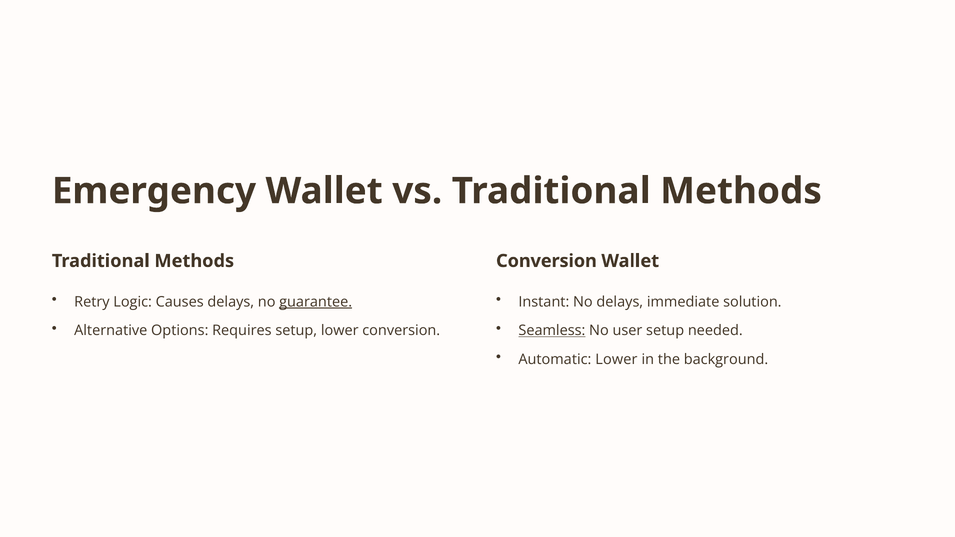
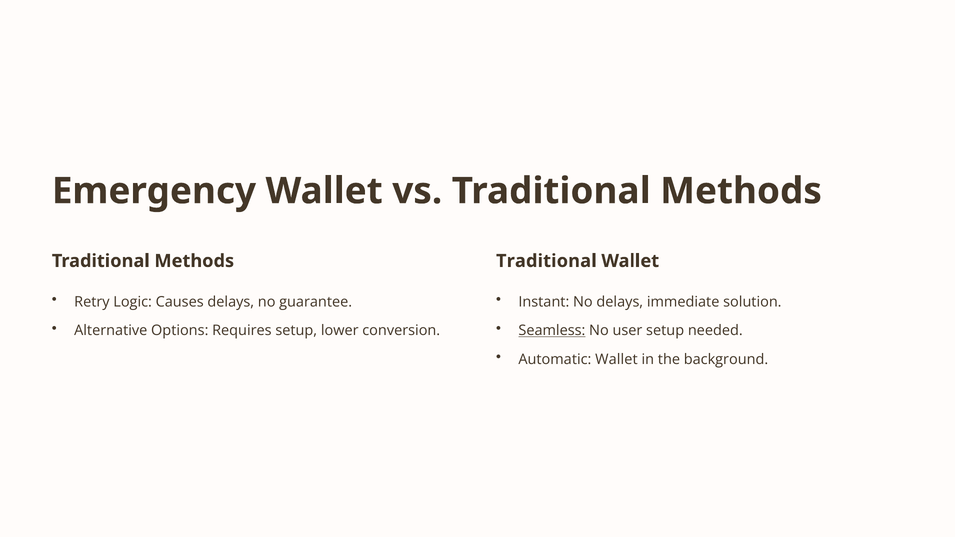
Conversion: Conversion -> Traditional (546, 261)
guarantee underline: present -> none (316, 302)
Automatic Lower: Lower -> Wallet (616, 360)
